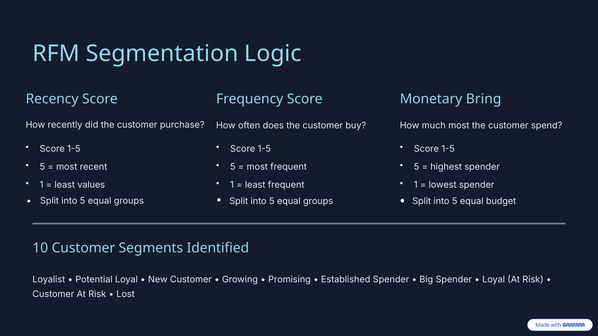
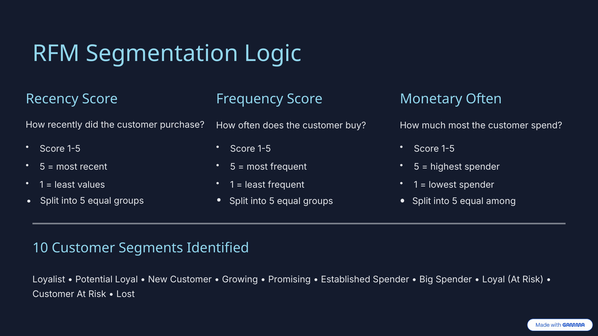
Monetary Bring: Bring -> Often (484, 99)
budget: budget -> among (501, 201)
